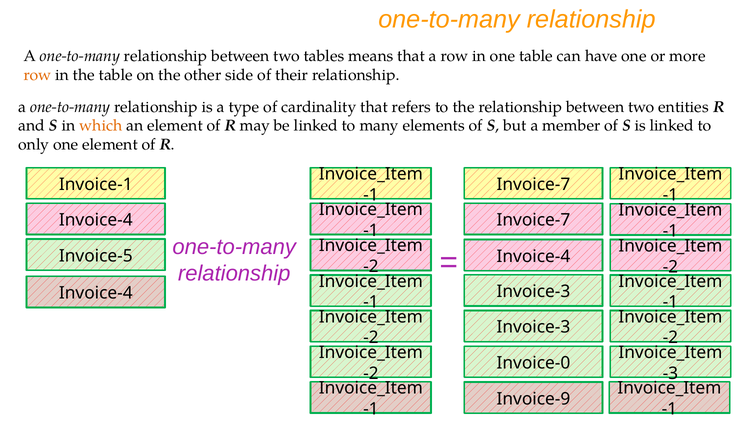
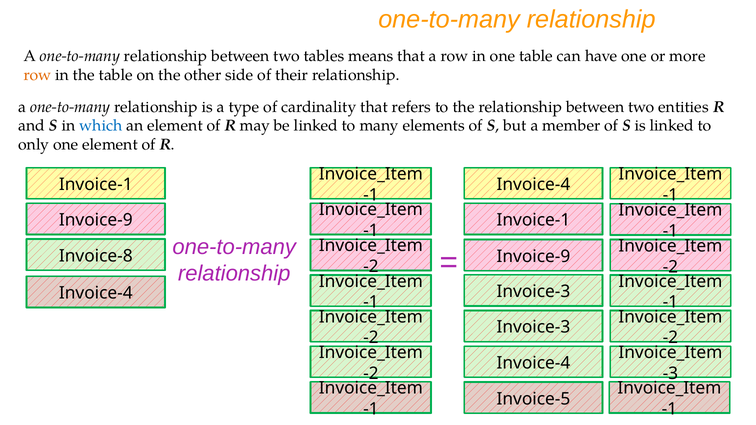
which colour: orange -> blue (101, 126)
Invoice-7: Invoice-7 -> Invoice-4 (533, 185)
Invoice-7: Invoice-7 -> Invoice-1 (533, 220)
Invoice-4: Invoice-4 -> Invoice-9 (96, 220)
Invoice-5: Invoice-5 -> Invoice-8 (96, 256)
Invoice-4: Invoice-4 -> Invoice-9 (533, 257)
Invoice-0: Invoice-0 -> Invoice-4 (533, 363)
Invoice-9: Invoice-9 -> Invoice-5 (533, 399)
